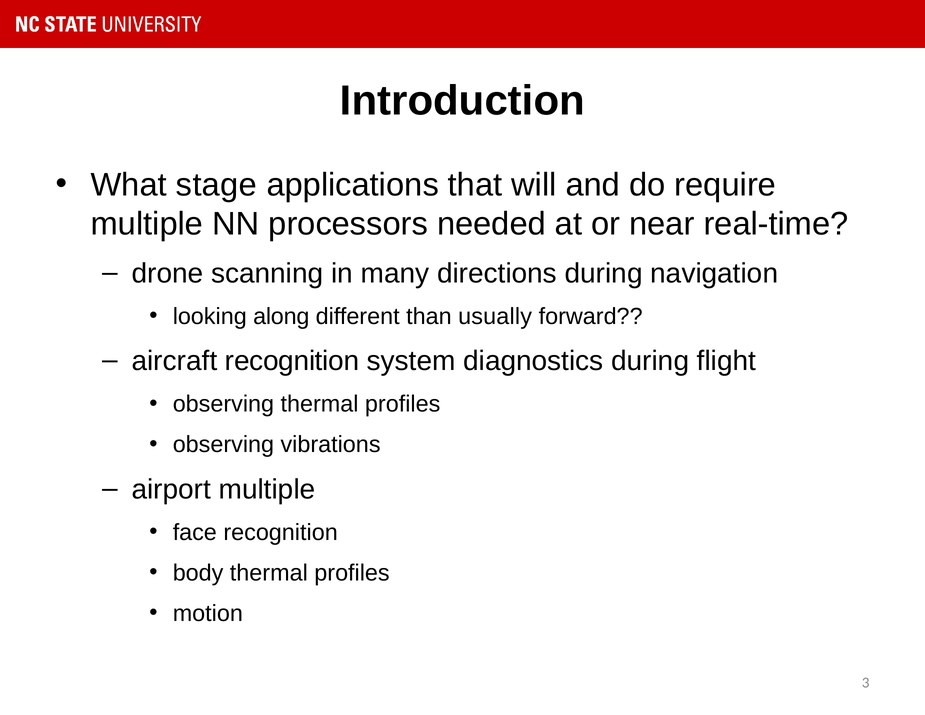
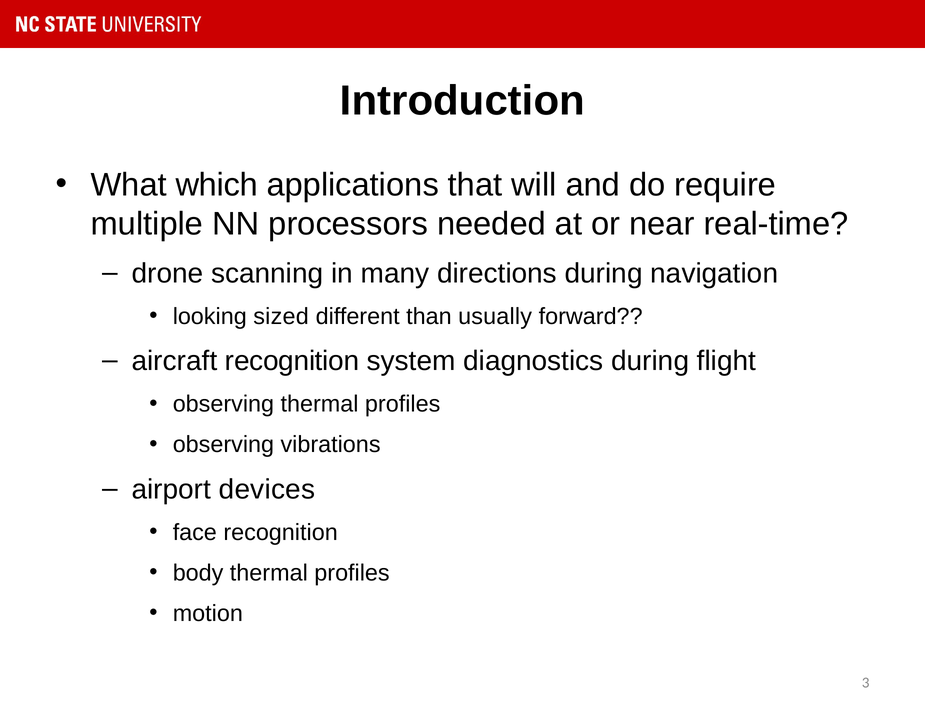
stage: stage -> which (217, 185)
along: along -> sized (281, 316)
airport multiple: multiple -> devices (267, 489)
